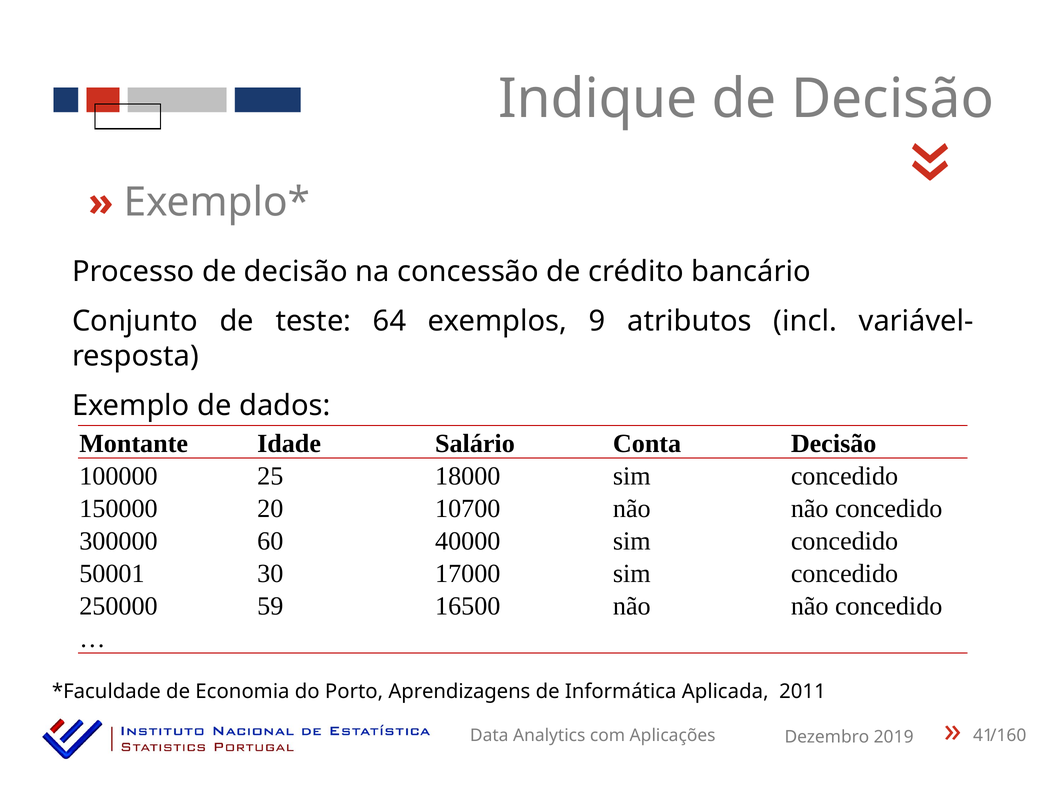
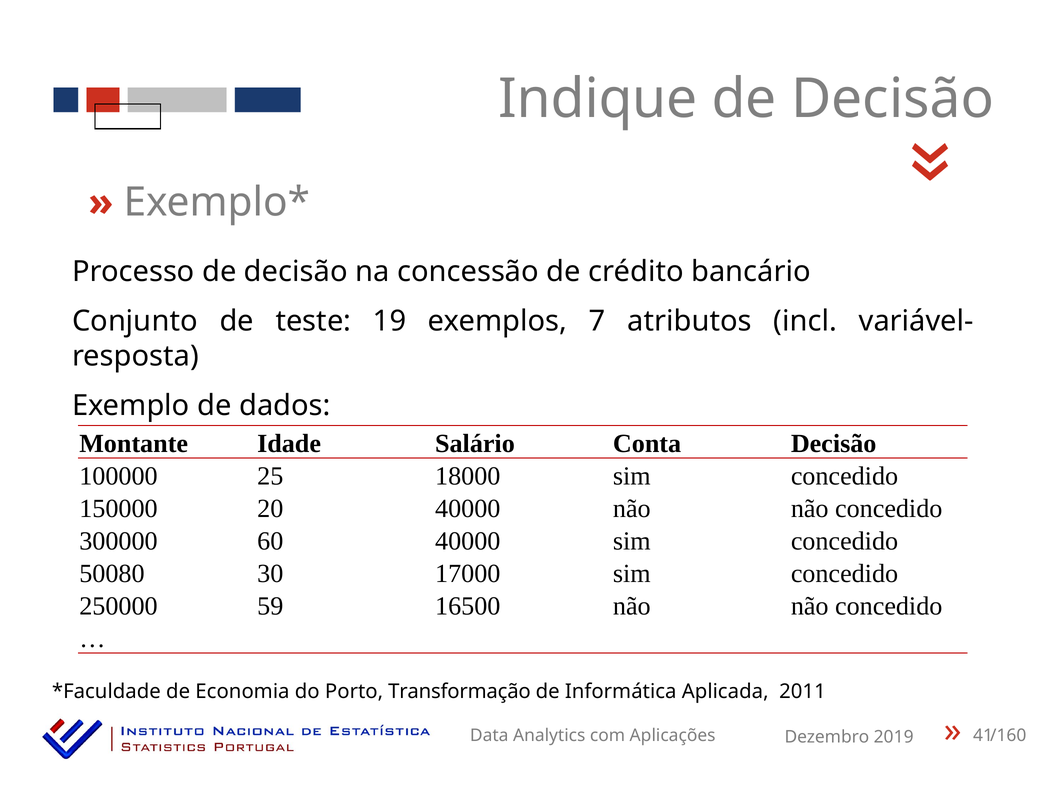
64: 64 -> 19 (390, 321)
9: 9 -> 7 (597, 321)
20 10700: 10700 -> 40000 (468, 508)
50001: 50001 -> 50080 (112, 573)
Aprendizagens: Aprendizagens -> Transformação (459, 691)
